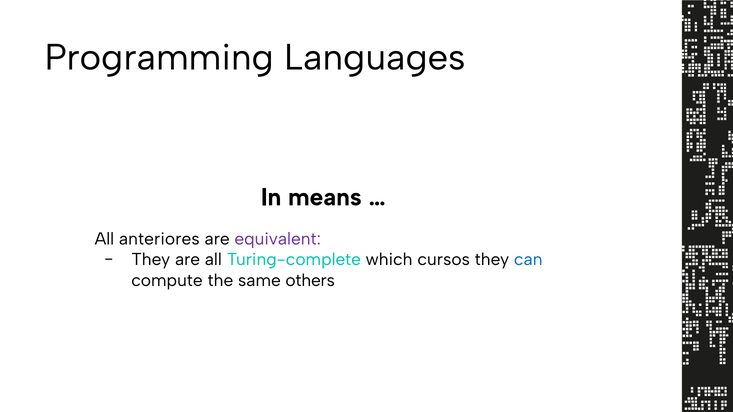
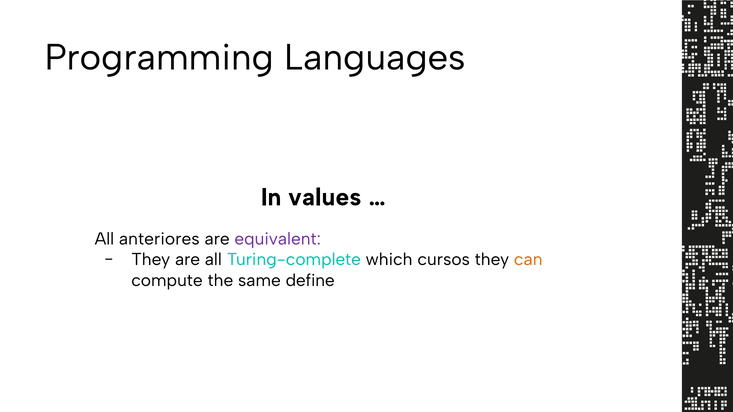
means: means -> values (325, 197)
can colour: blue -> orange (528, 260)
others: others -> define (310, 281)
